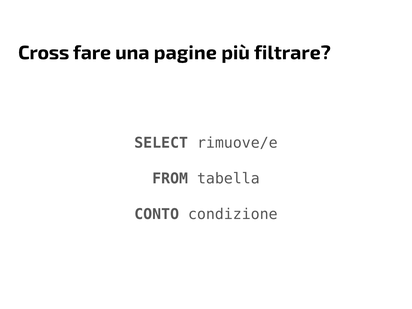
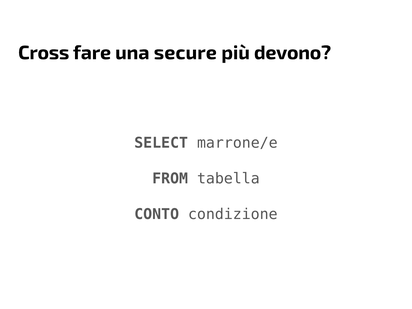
pagine: pagine -> secure (185, 53)
filtrare: filtrare -> devono (293, 53)
rimuove/e: rimuove/e -> marrone/e (237, 143)
